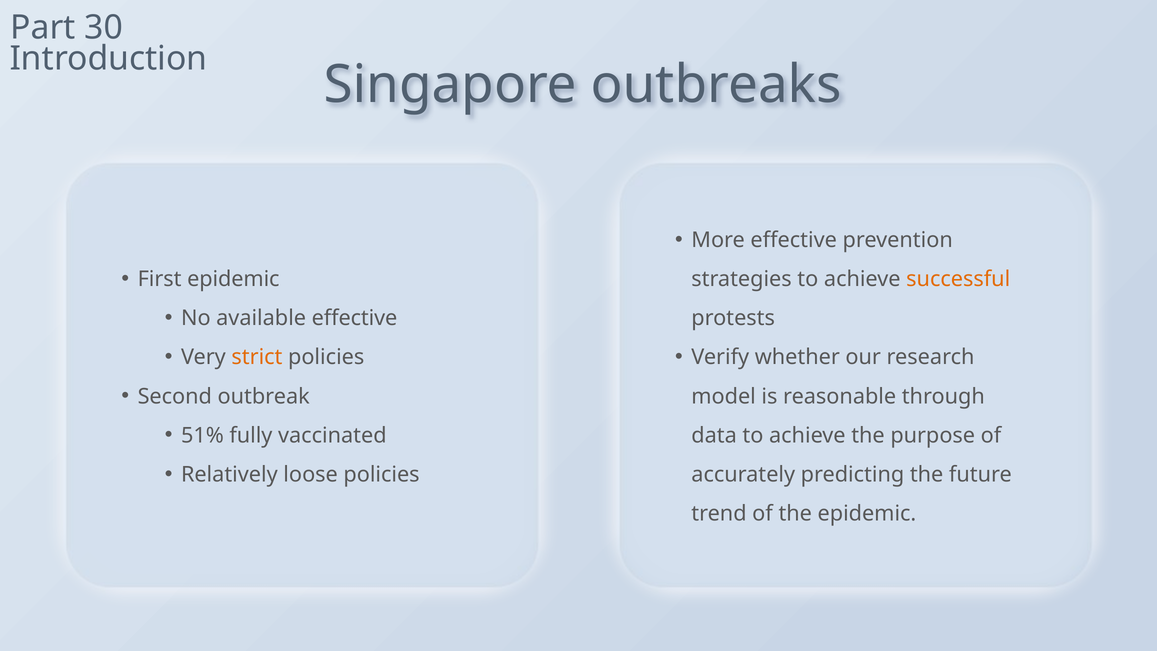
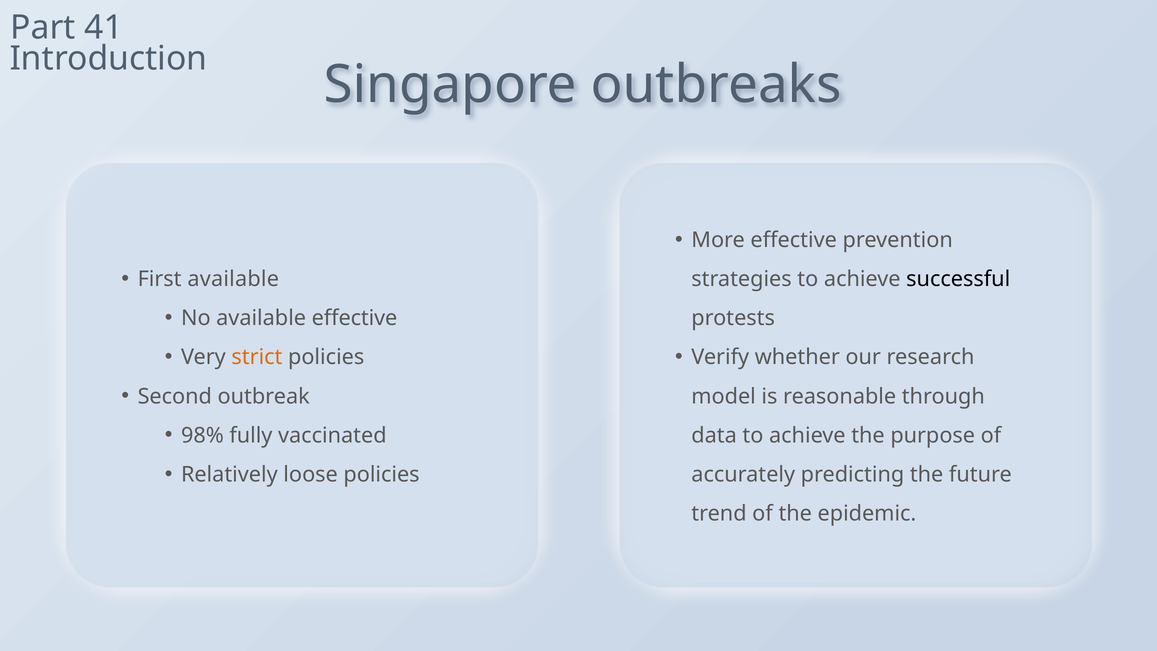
30: 30 -> 41 (104, 27)
First epidemic: epidemic -> available (233, 279)
successful colour: orange -> black (958, 279)
51%: 51% -> 98% (202, 435)
